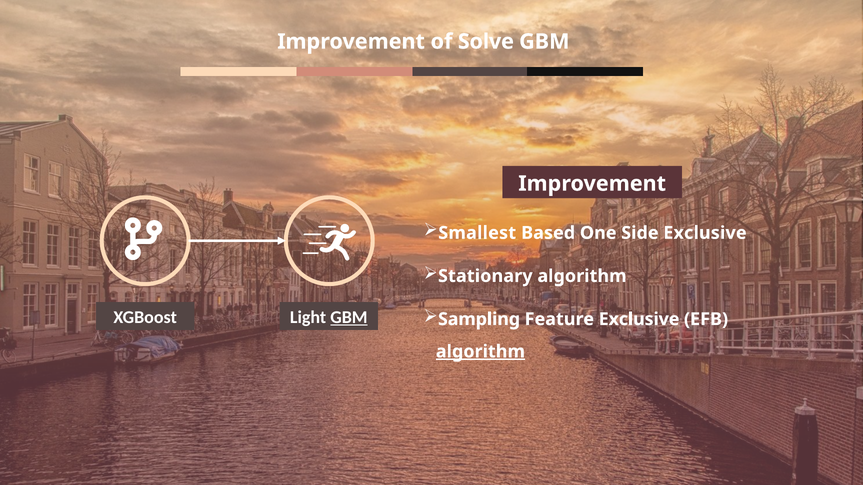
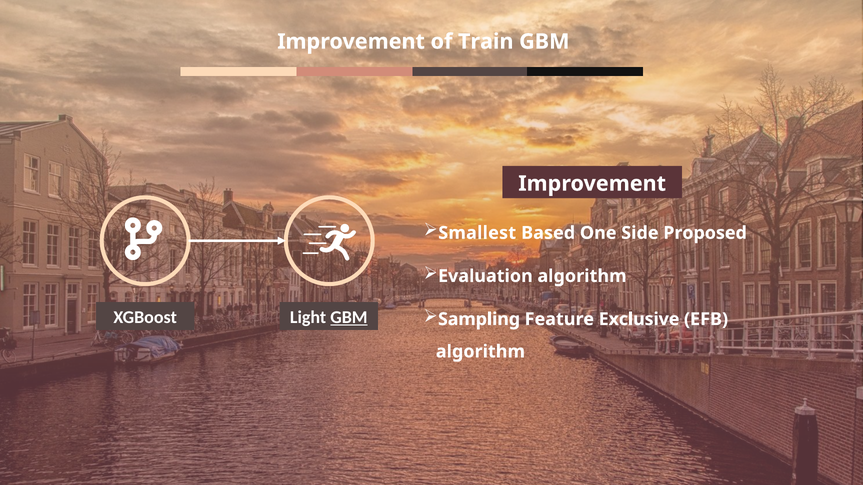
Solve: Solve -> Train (486, 42)
Side Exclusive: Exclusive -> Proposed (705, 233)
Stationary: Stationary -> Evaluation (485, 276)
algorithm underline: present -> none (480, 352)
